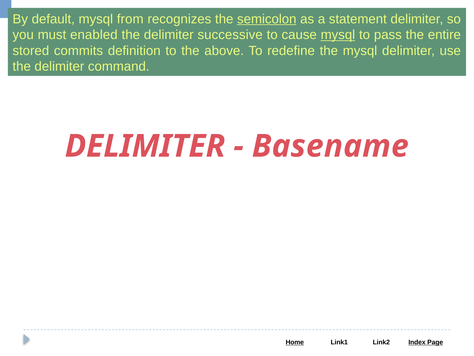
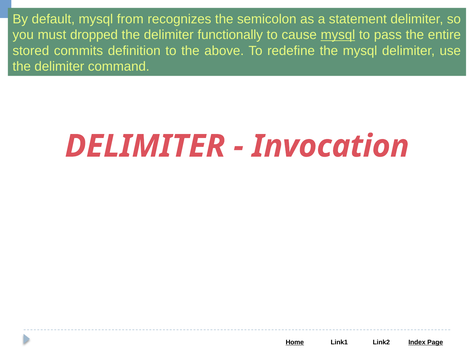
semicolon underline: present -> none (267, 19)
enabled: enabled -> dropped (94, 35)
successive: successive -> functionally (230, 35)
Basename: Basename -> Invocation (331, 146)
